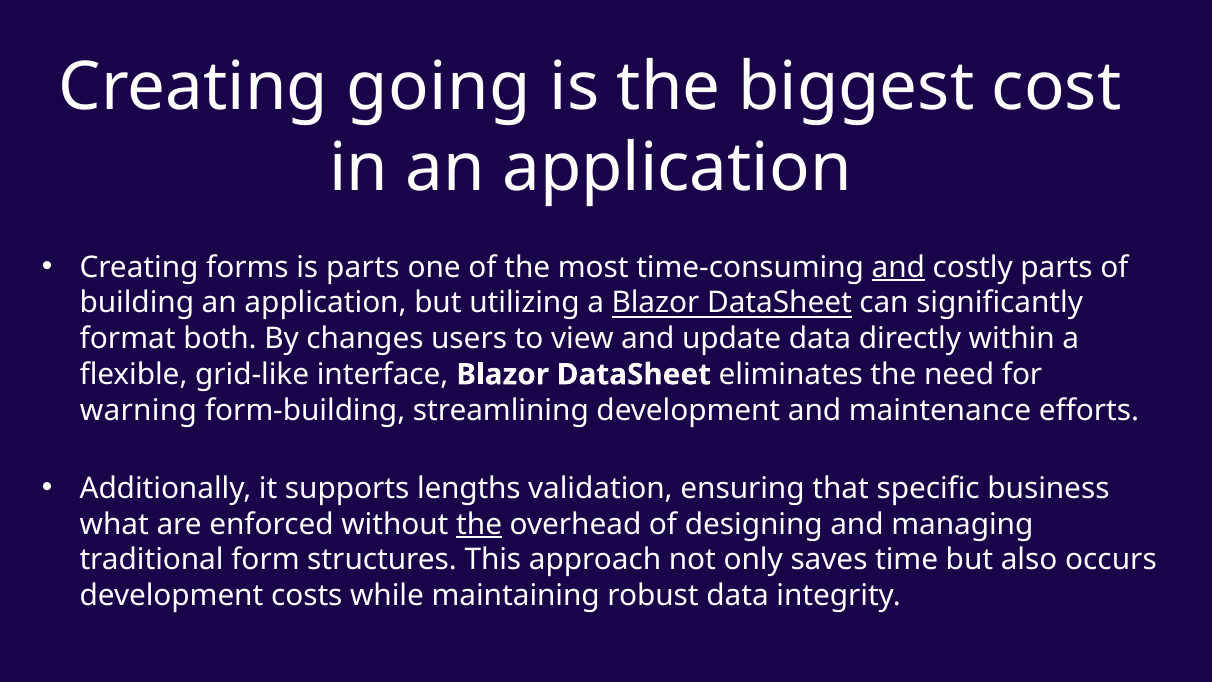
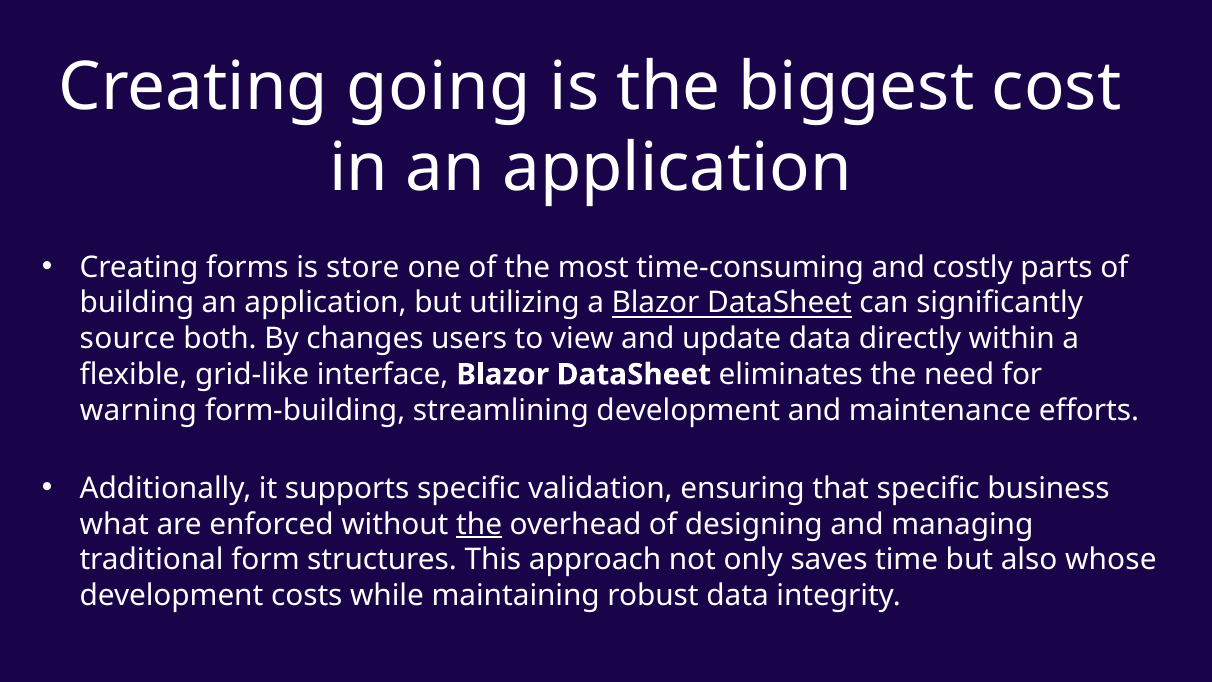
is parts: parts -> store (363, 267)
and underline: present -> none (898, 267)
format: format -> source (128, 339)
supports lengths: lengths -> specific (469, 489)
occurs: occurs -> whose (1111, 560)
